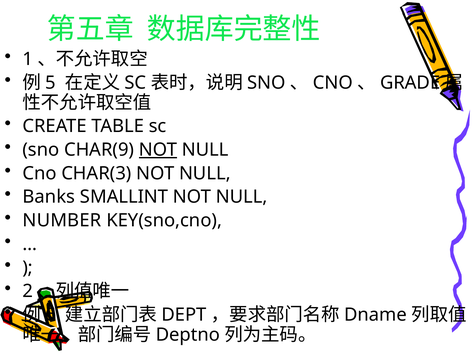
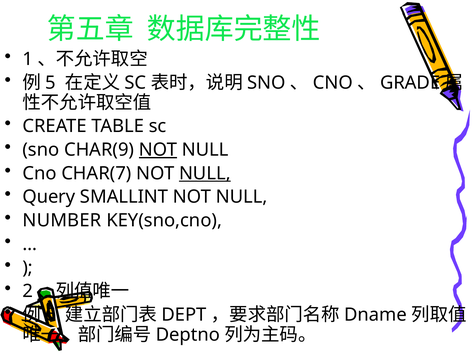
CHAR(3: CHAR(3 -> CHAR(7 (96, 174)
NULL underline: none -> present (205, 174)
Banks: Banks -> Query (49, 197)
